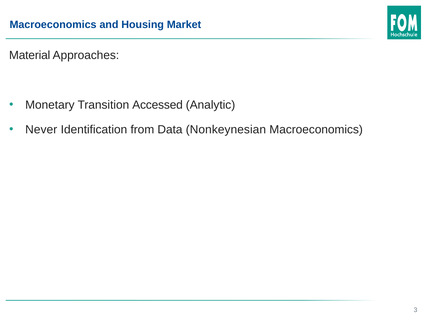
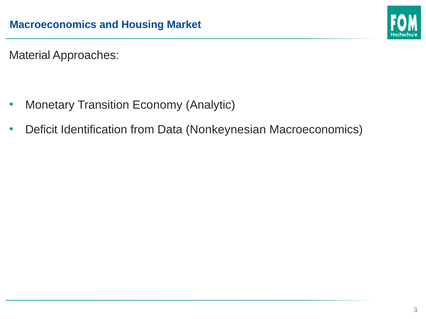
Accessed: Accessed -> Economy (157, 105)
Never: Never -> Deficit (41, 130)
